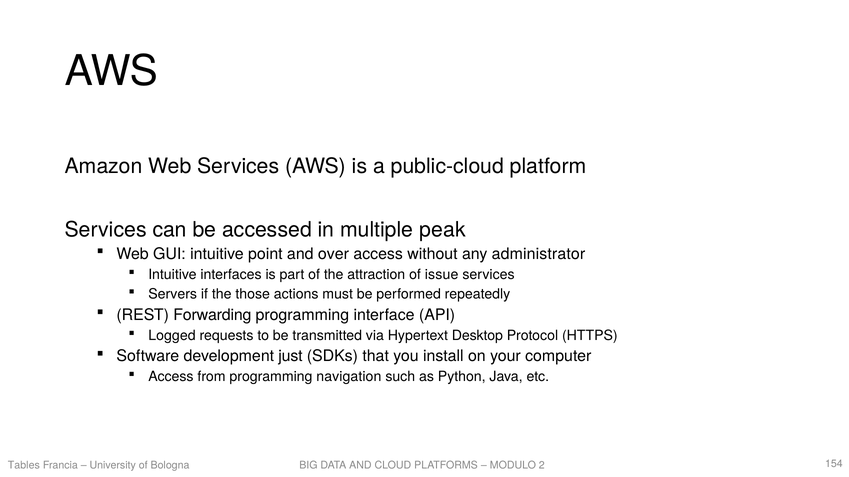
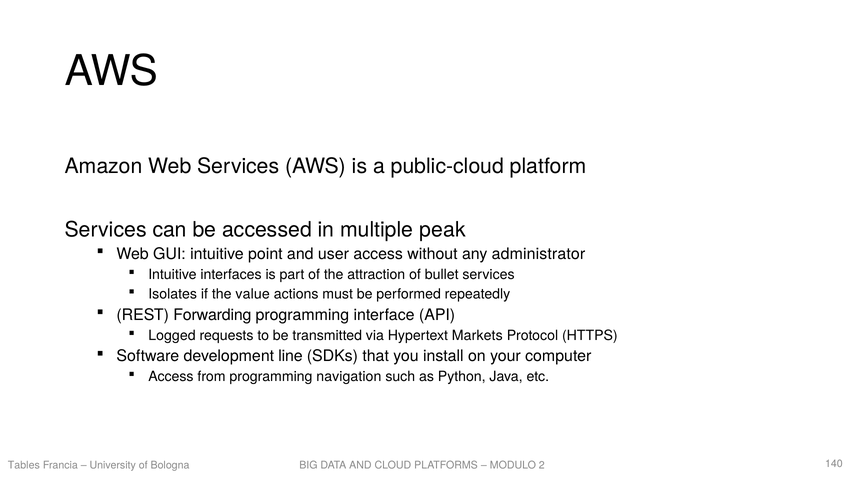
over: over -> user (333, 254)
issue: issue -> bullet (442, 275)
Servers: Servers -> Isolates (173, 295)
those: those -> value (253, 295)
Desktop: Desktop -> Markets (477, 336)
just: just -> line (290, 357)
154: 154 -> 140 (834, 464)
